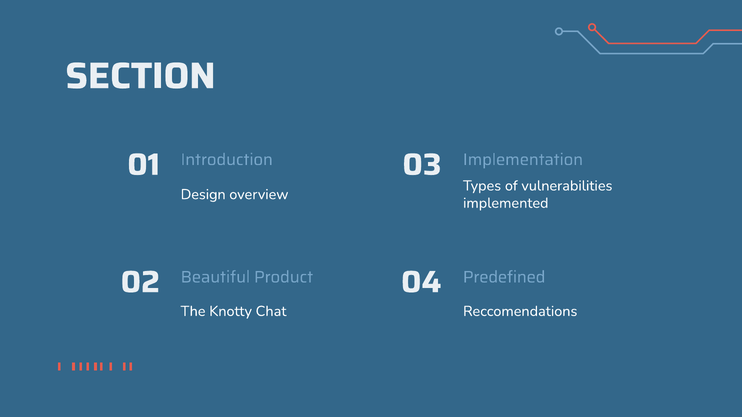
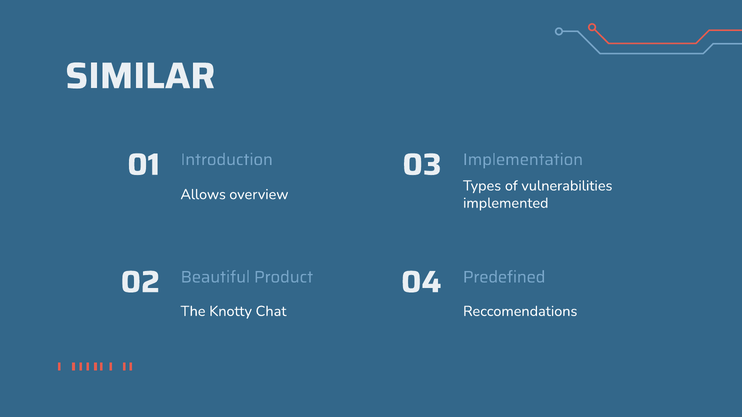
SECTION: SECTION -> SIMILAR (140, 76)
Design: Design -> Allows (203, 195)
